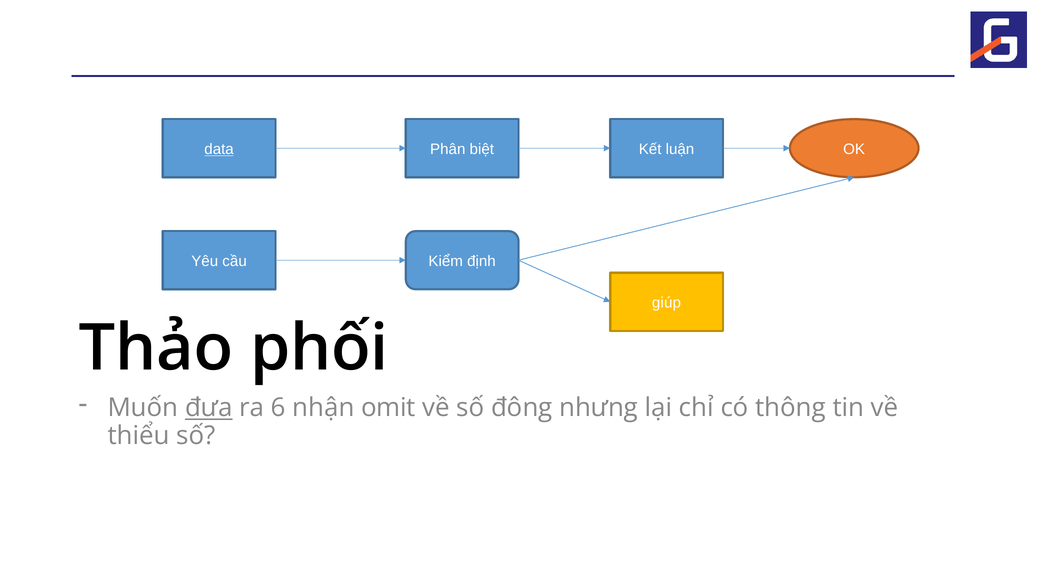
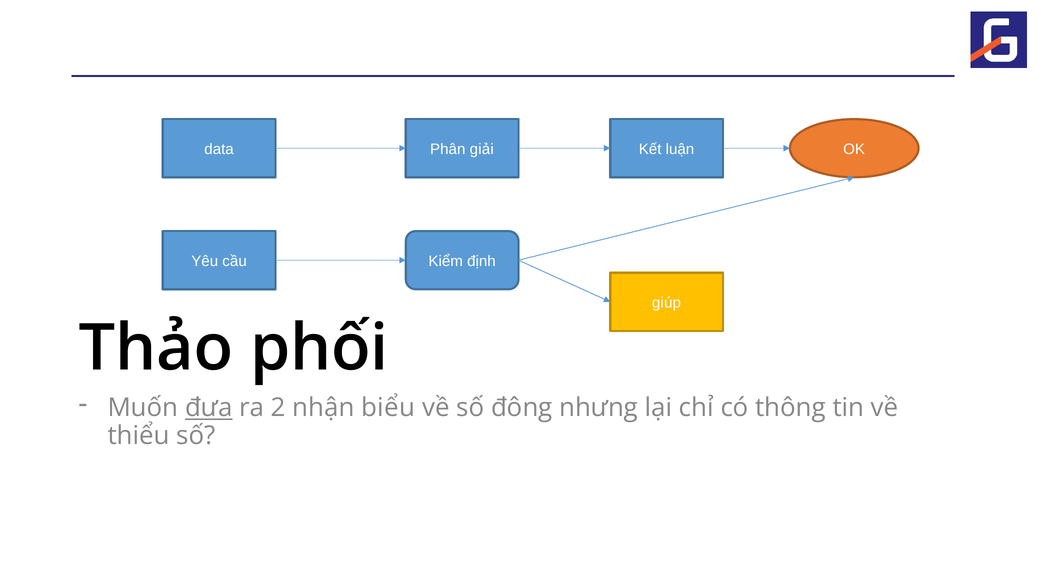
data underline: present -> none (219, 149)
biệt: biệt -> giải (482, 149)
6: 6 -> 2 (278, 408)
omit: omit -> biểu (388, 408)
